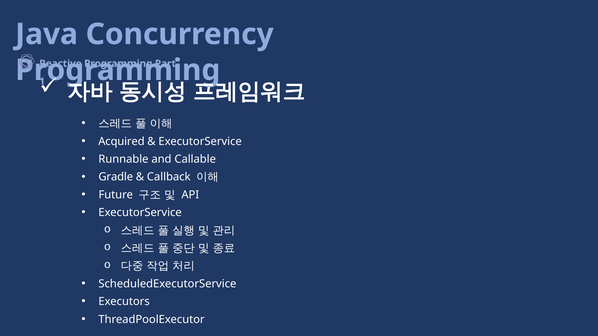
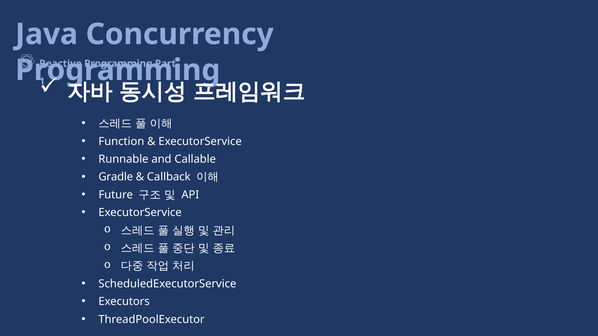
Acquired: Acquired -> Function (121, 141)
